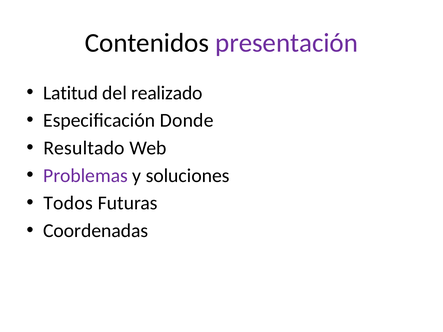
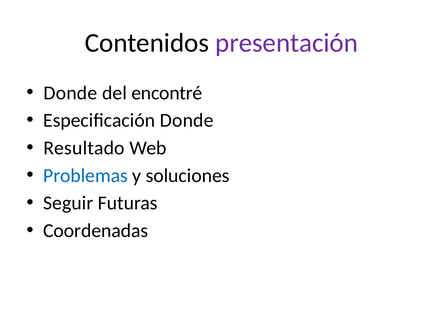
Latitud: Latitud -> Donde (70, 93)
realizado: realizado -> encontré (167, 93)
Problemas colour: purple -> blue (86, 176)
Todos: Todos -> Seguir (68, 203)
